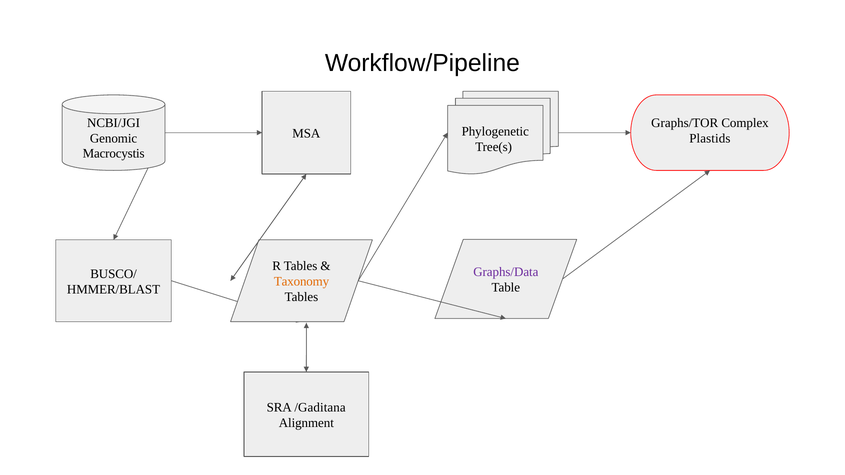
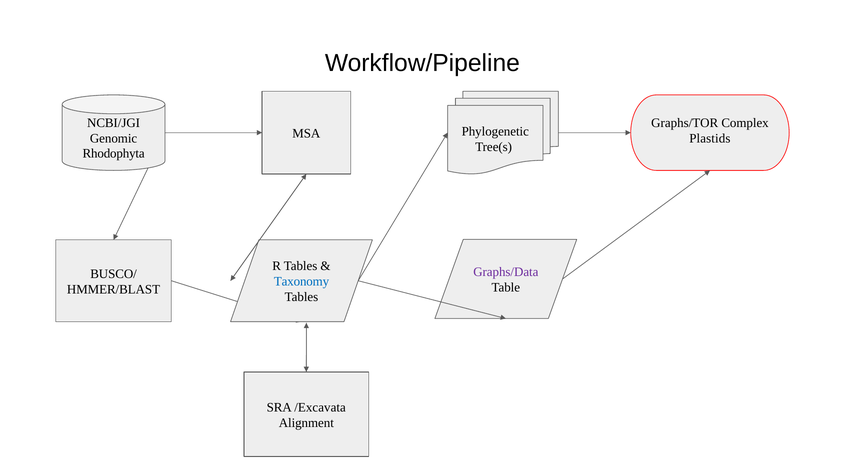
Macrocystis: Macrocystis -> Rhodophyta (114, 154)
Taxonomy colour: orange -> blue (302, 282)
/Gaditana: /Gaditana -> /Excavata (320, 408)
